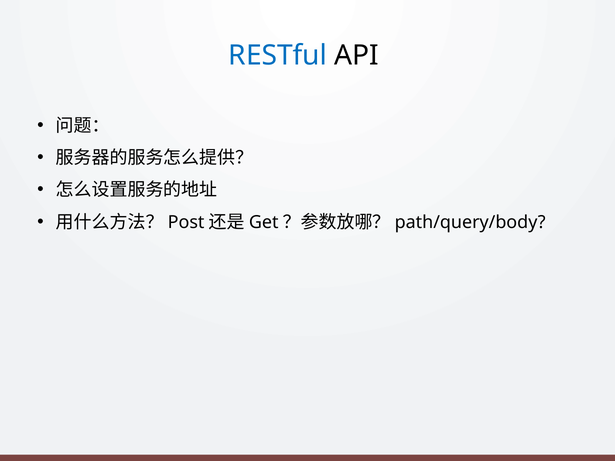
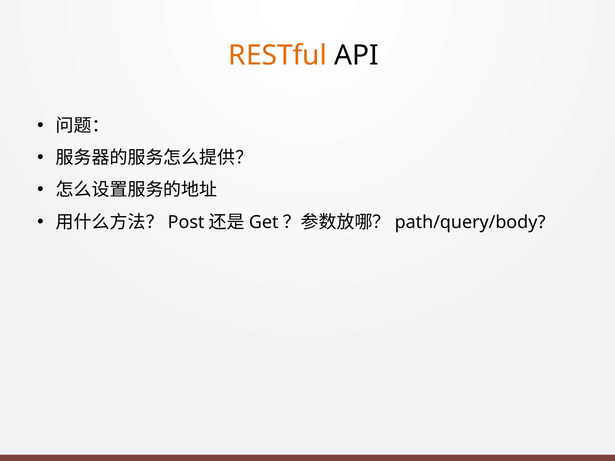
RESTful colour: blue -> orange (278, 55)
